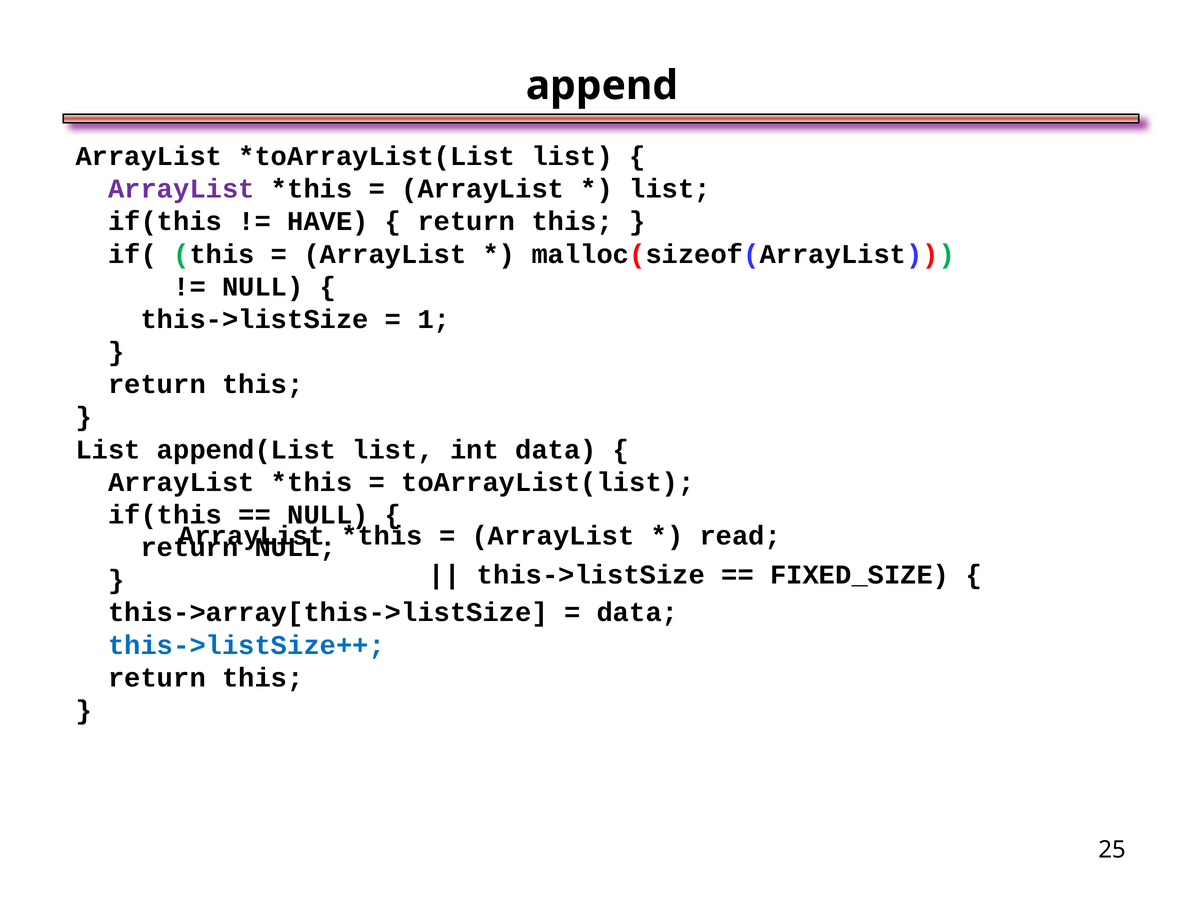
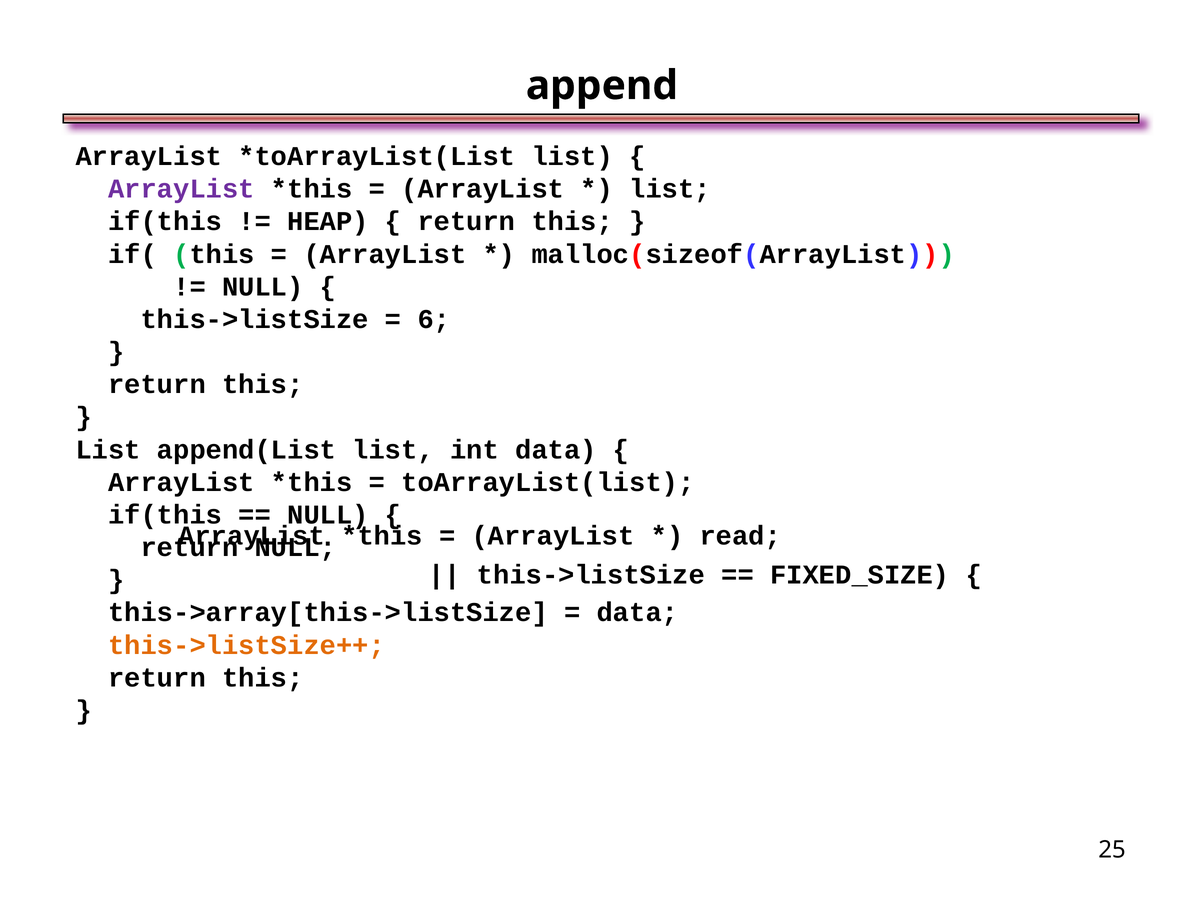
HAVE: HAVE -> HEAP (328, 221)
1: 1 -> 6 (434, 319)
this->listSize++ colour: blue -> orange (247, 645)
